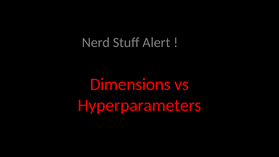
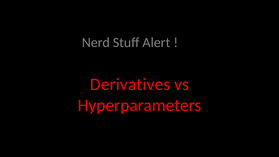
Dimensions: Dimensions -> Derivatives (130, 84)
